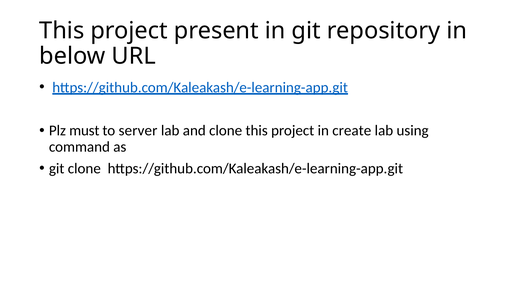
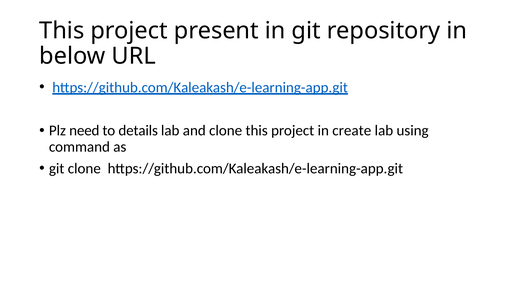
must: must -> need (84, 131)
server: server -> details (138, 131)
